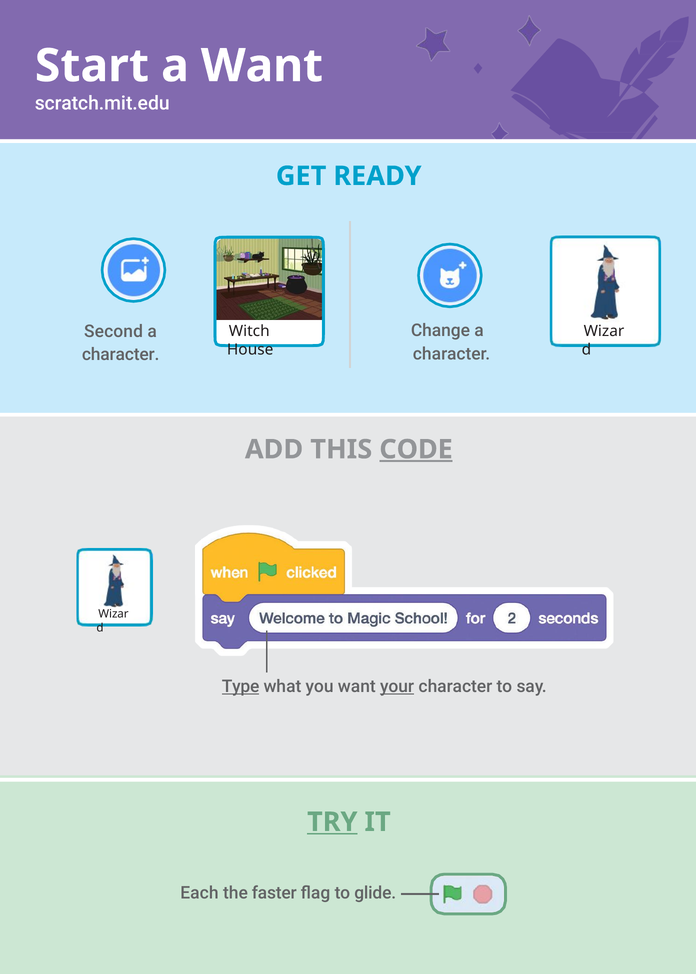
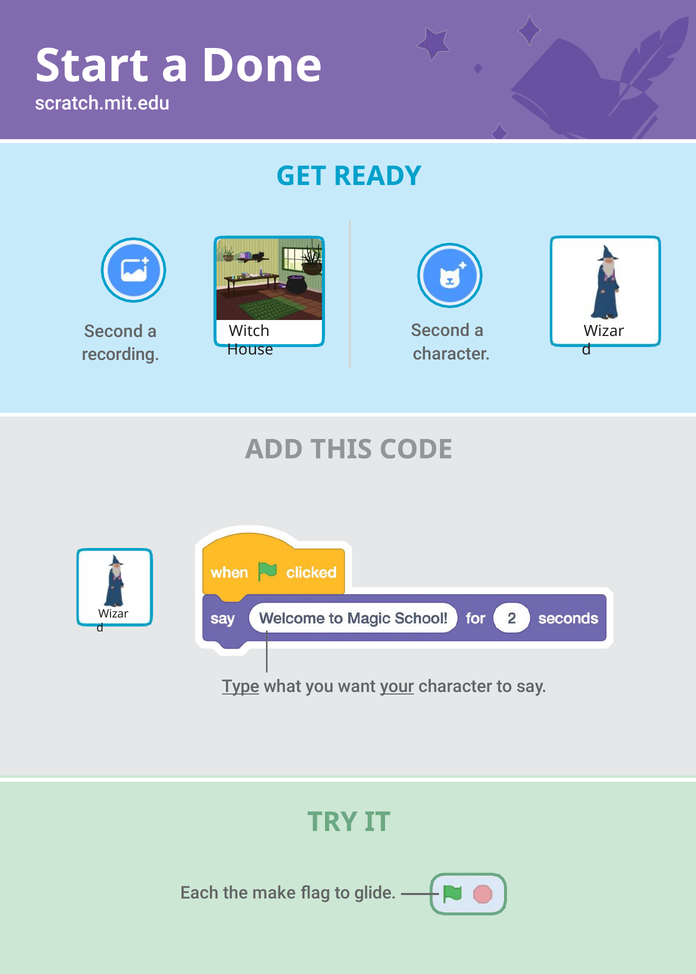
a Want: Want -> Done (262, 66)
Change: Change -> Second (440, 331)
character: character -> recording (121, 355)
CODE underline: present -> none (416, 450)
TRY underline: present -> none (332, 822)
faster: faster -> make (274, 893)
